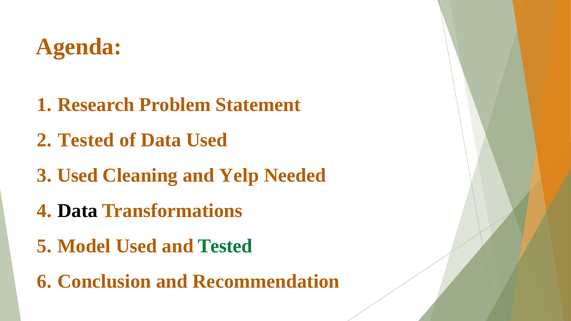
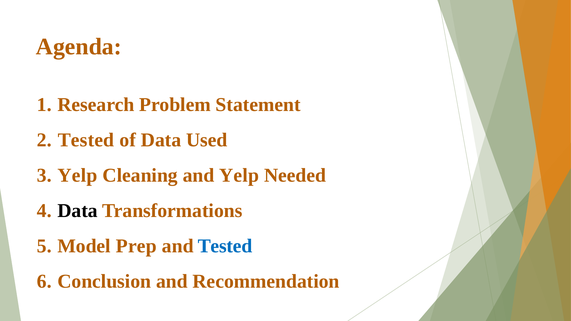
Used: Used -> Yelp (77, 175)
Model Used: Used -> Prep (136, 246)
Tested colour: green -> blue (225, 246)
